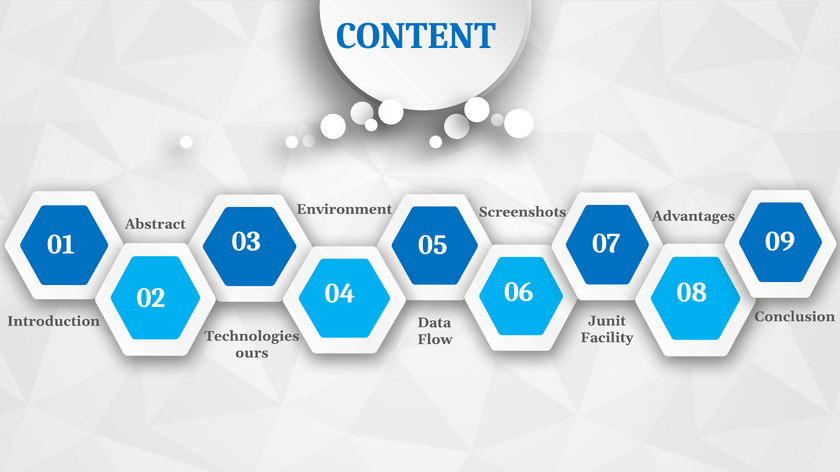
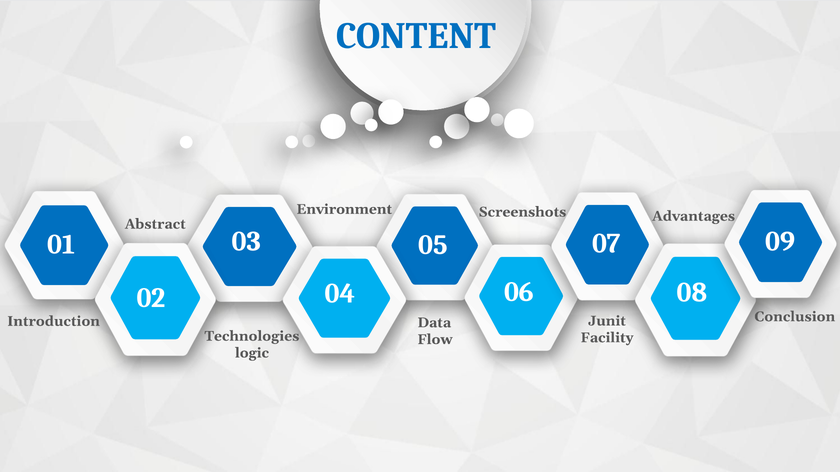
ours: ours -> logic (252, 353)
